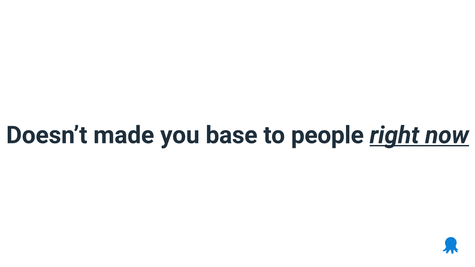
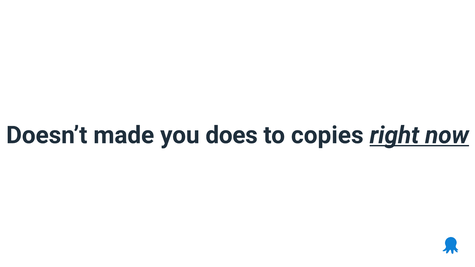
base: base -> does (232, 135)
people: people -> copies (327, 135)
